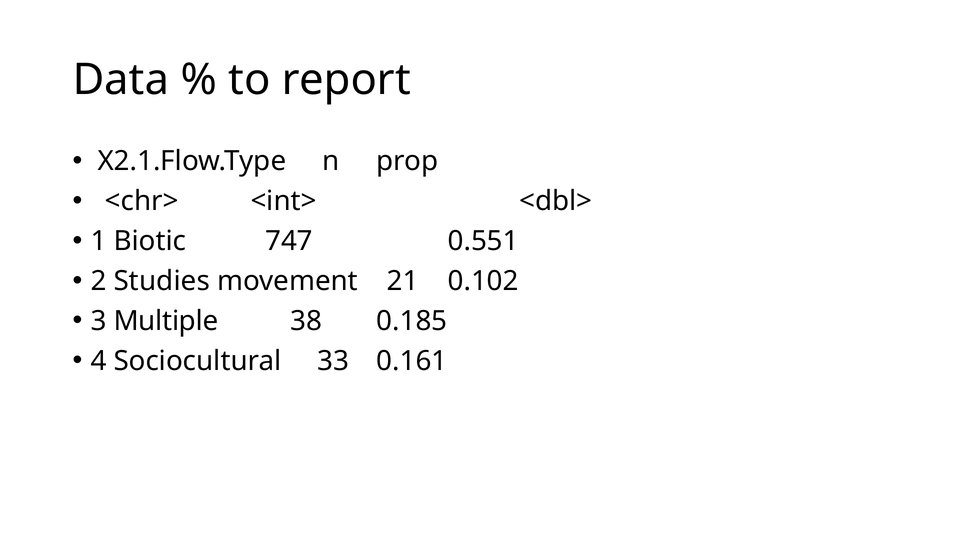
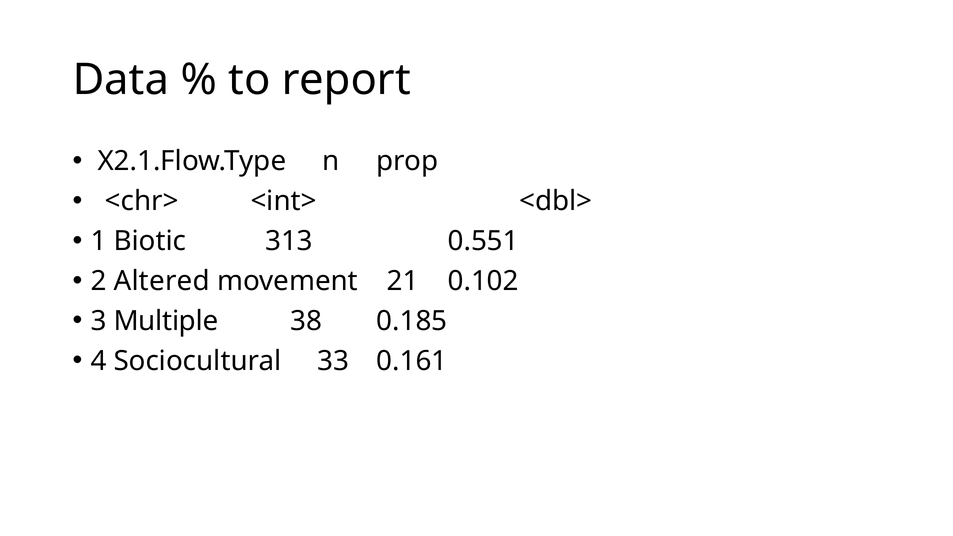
747: 747 -> 313 (289, 241)
Studies: Studies -> Altered (162, 281)
